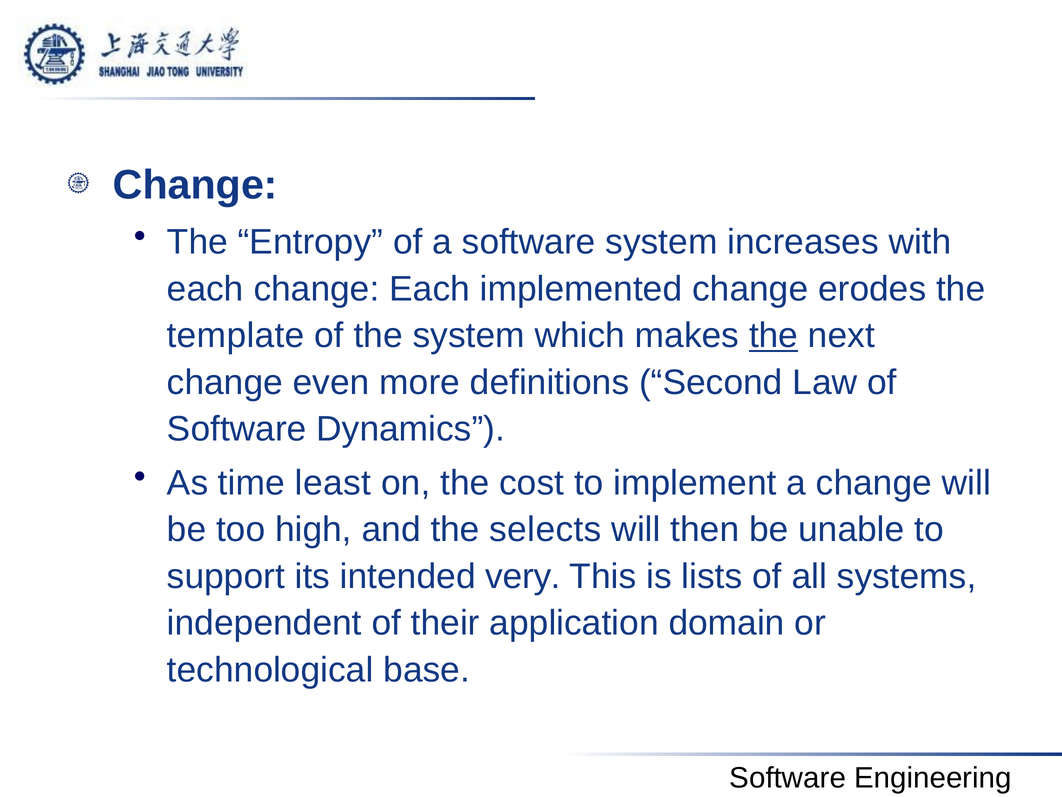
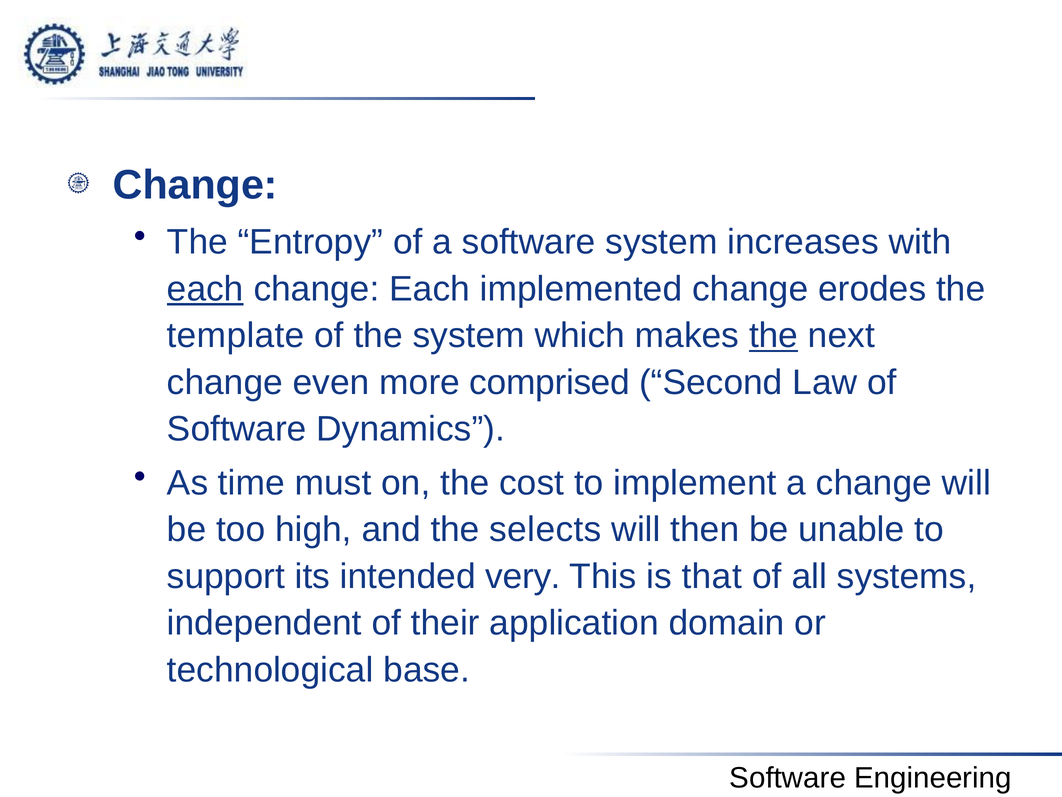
each underline: none -> present (205, 289)
definitions: definitions -> comprised (550, 382)
least: least -> must (333, 483)
lists: lists -> that (712, 576)
